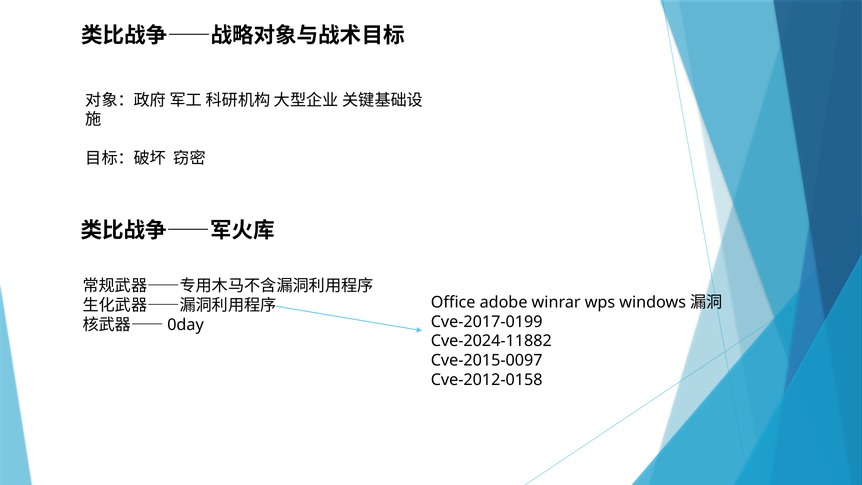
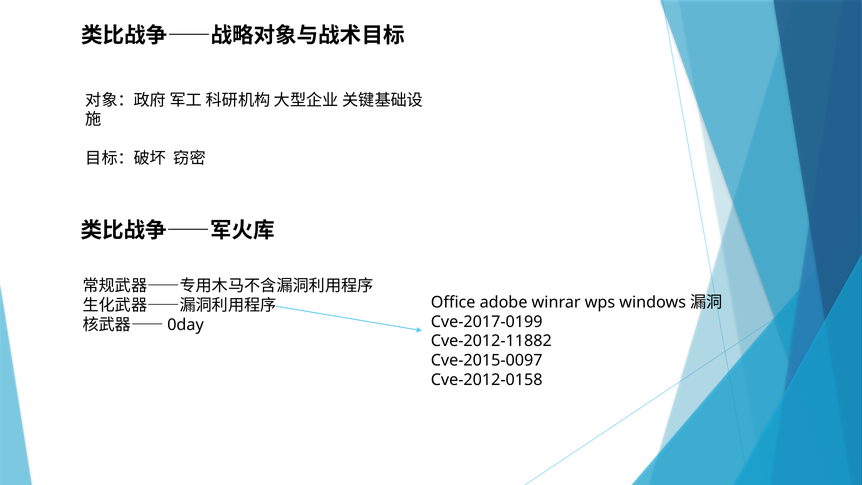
Cve-2024-11882: Cve-2024-11882 -> Cve-2012-11882 (491, 341)
